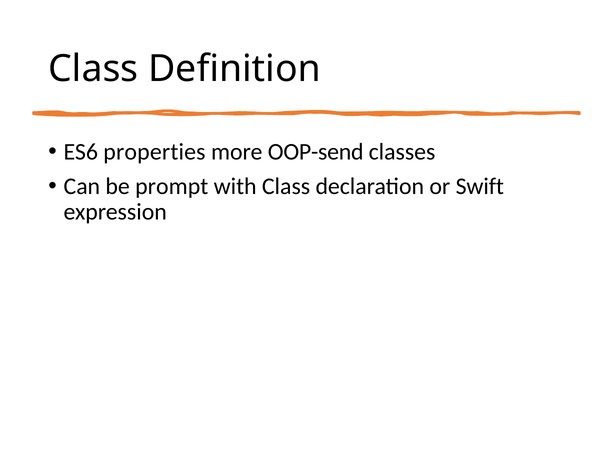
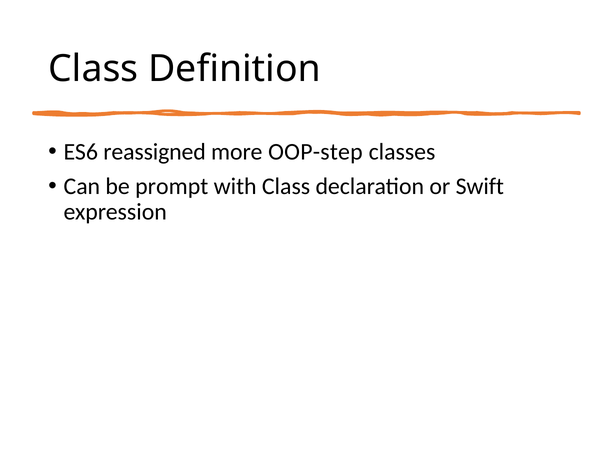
properties: properties -> reassigned (155, 152)
OOP-send: OOP-send -> OOP-step (315, 152)
